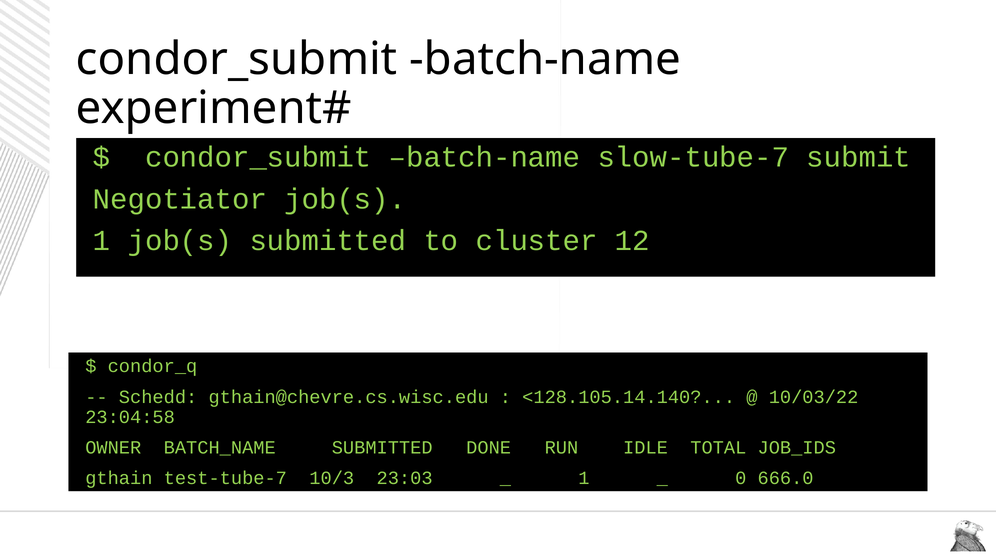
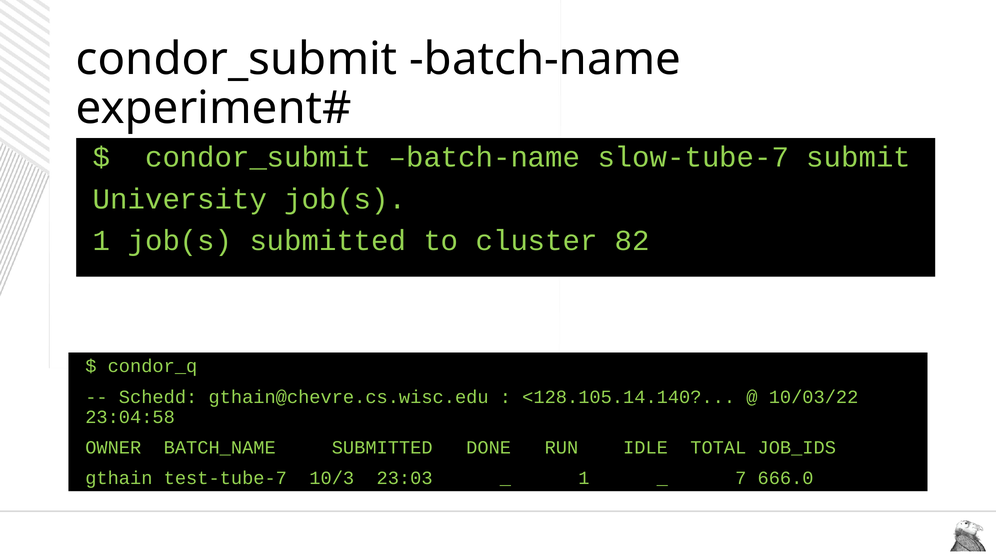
Negotiator: Negotiator -> University (180, 199)
12: 12 -> 82 (632, 241)
0: 0 -> 7 (741, 478)
